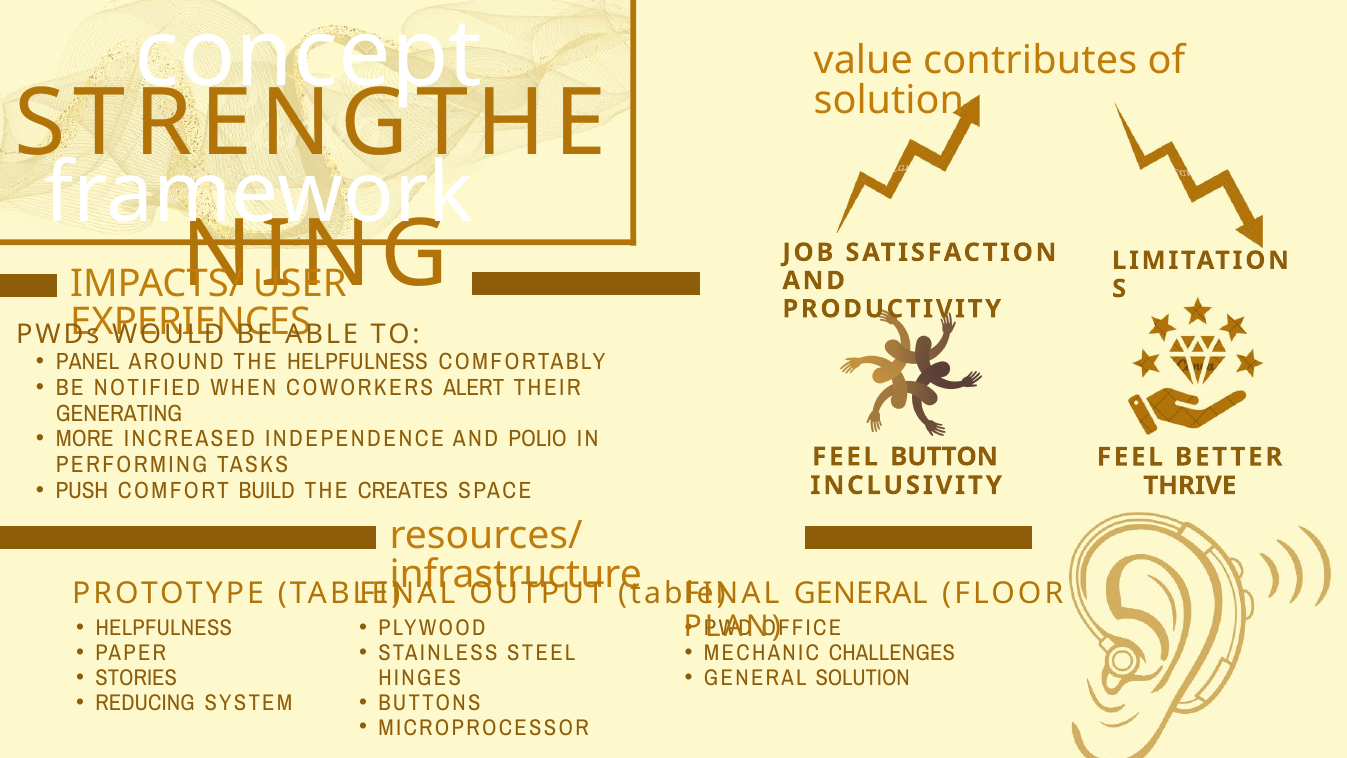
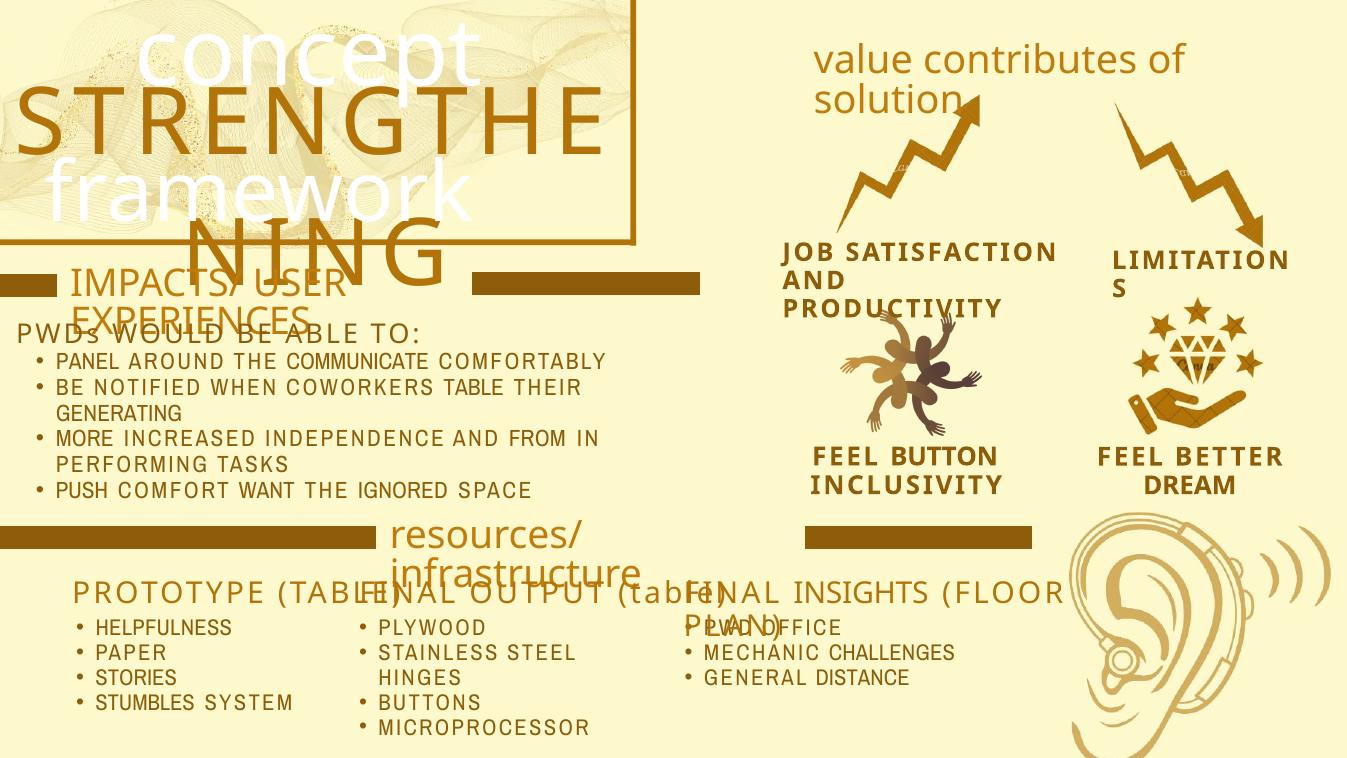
THE HELPFULNESS: HELPFULNESS -> COMMUNICATE (358, 362)
COWORKERS ALERT: ALERT -> TABLE (474, 388)
POLIO: POLIO -> FROM (537, 439)
BUILD: BUILD -> WANT (267, 490)
CREATES: CREATES -> IGNORED (403, 490)
THRIVE: THRIVE -> DREAM (1190, 485)
GENERAL: GENERAL -> INSIGHTS (861, 593)
GENERAL SOLUTION: SOLUTION -> DISTANCE (863, 678)
REDUCING: REDUCING -> STUMBLES (145, 703)
